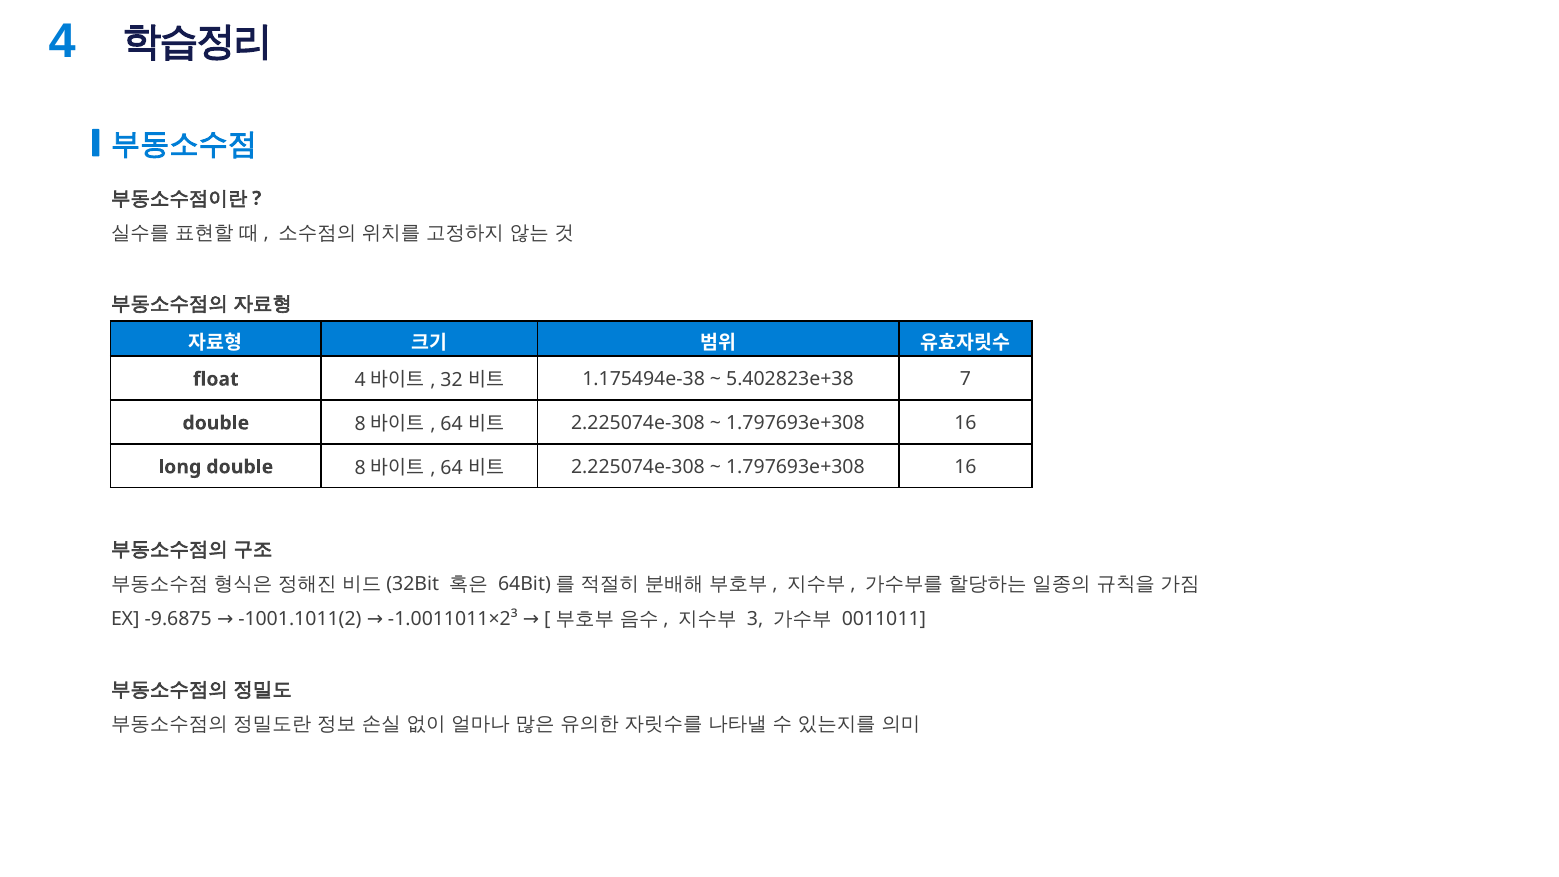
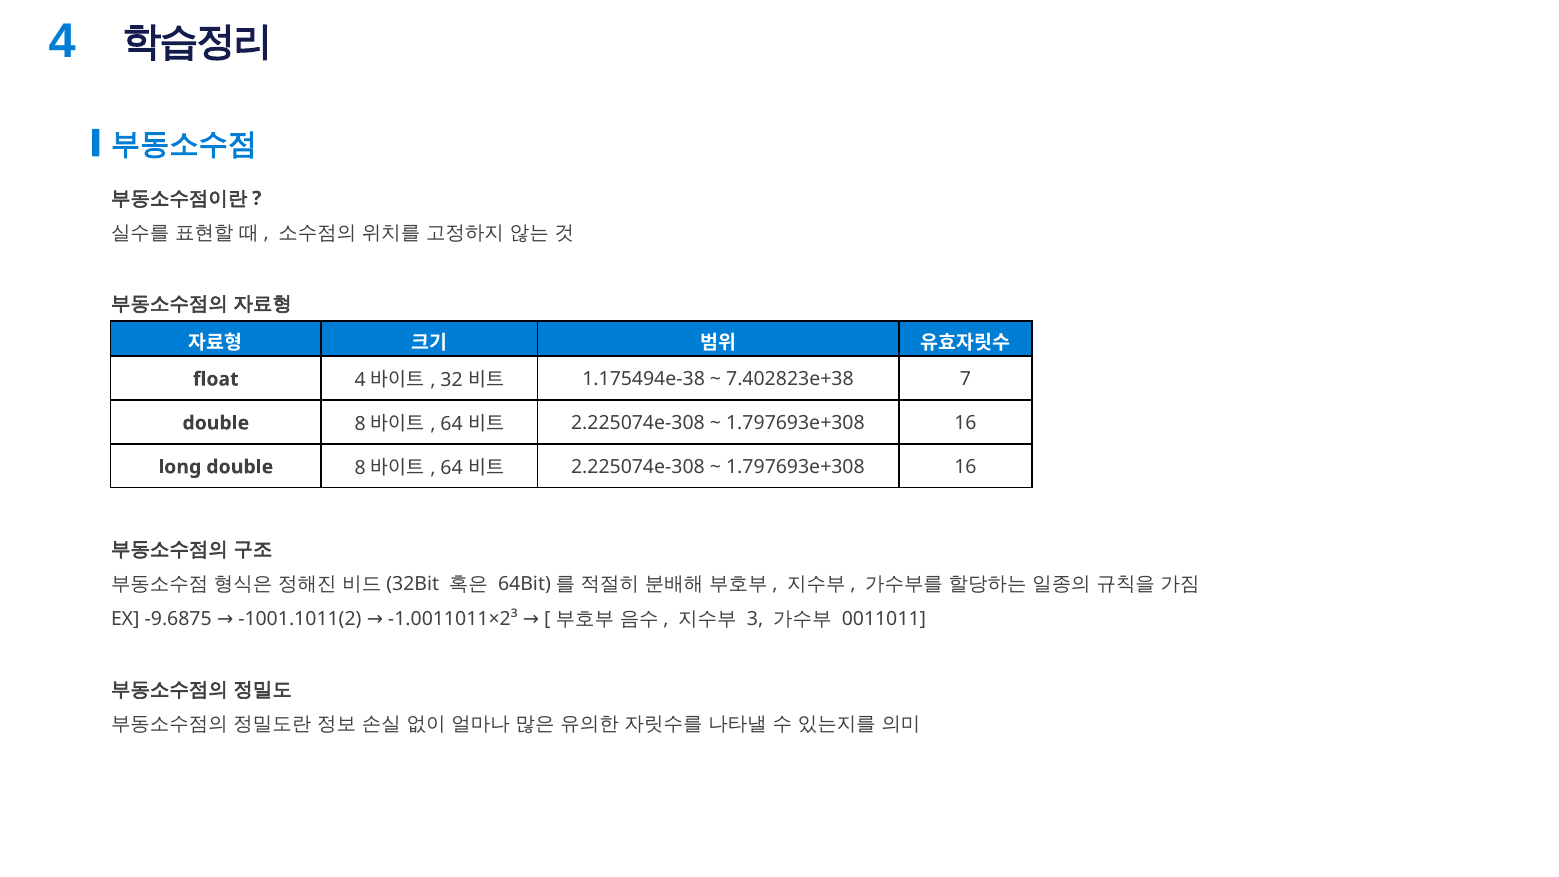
5.402823e+38: 5.402823e+38 -> 7.402823e+38 (790, 379)
